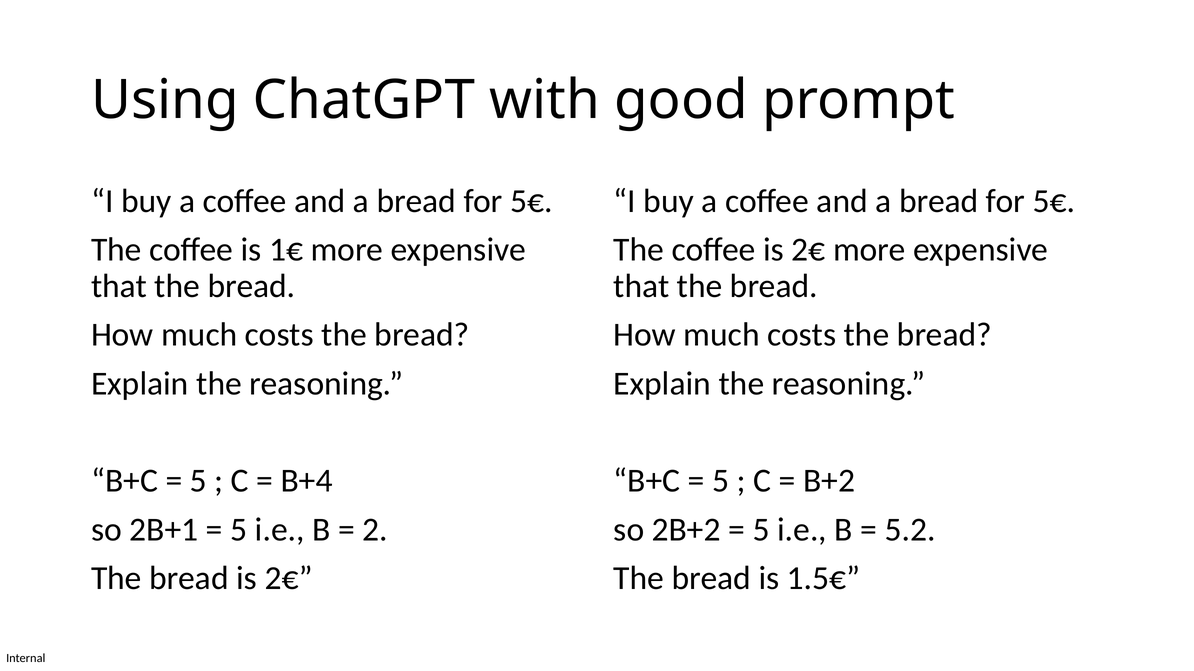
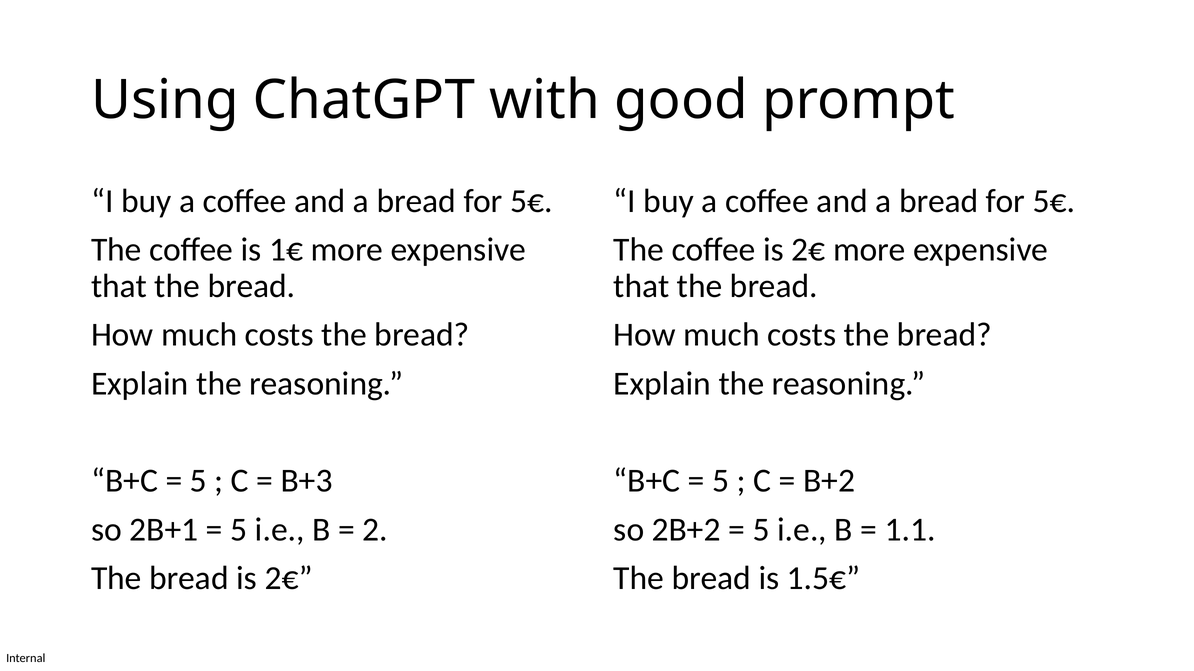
B+4: B+4 -> B+3 (307, 481)
5.2: 5.2 -> 1.1 (910, 530)
